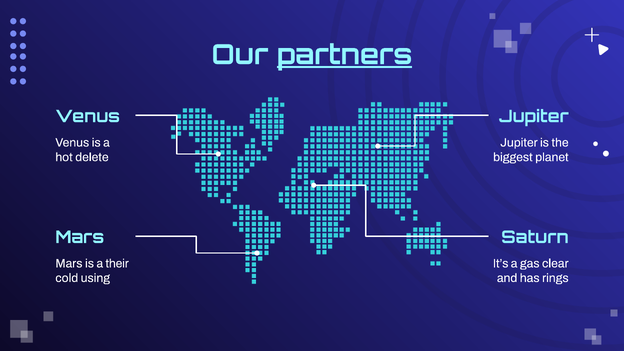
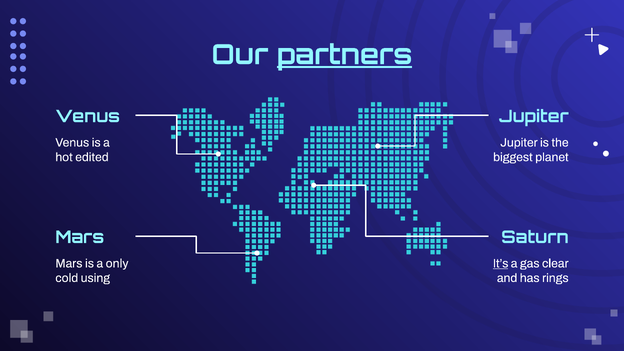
delete: delete -> edited (92, 157)
their: their -> only (117, 263)
It’s underline: none -> present (501, 263)
